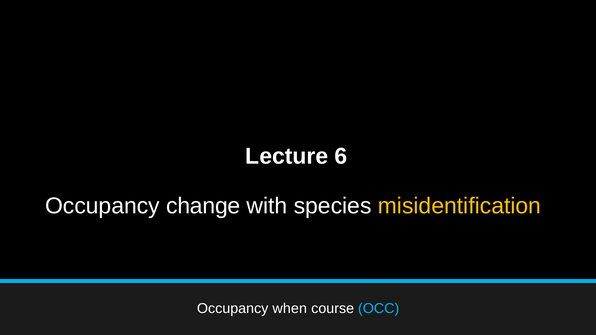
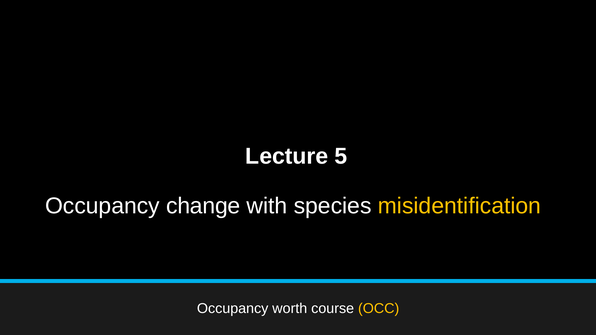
6: 6 -> 5 (341, 156)
when: when -> worth (290, 309)
OCC colour: light blue -> yellow (379, 309)
